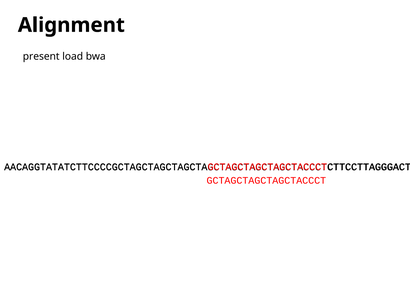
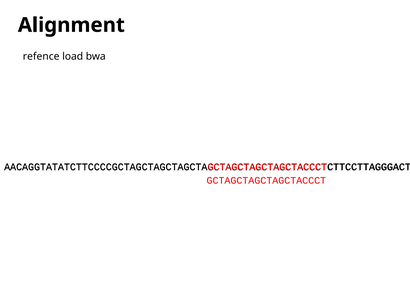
present: present -> refence (41, 56)
